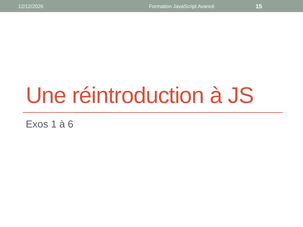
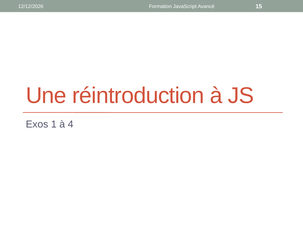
6: 6 -> 4 (71, 124)
